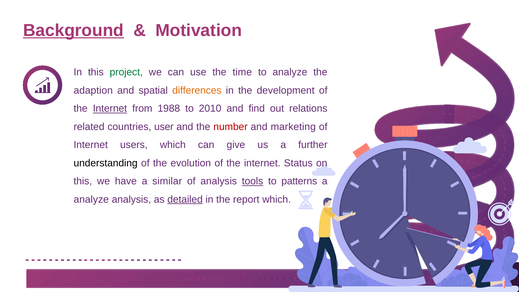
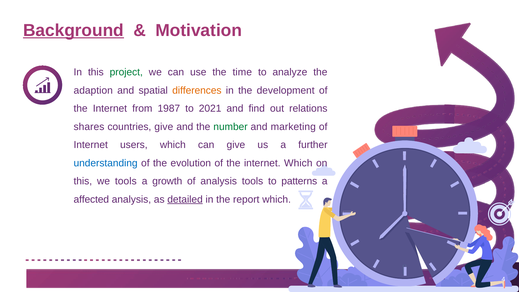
Internet underline: present -> none (110, 109)
1988: 1988 -> 1987 (169, 109)
2010: 2010 -> 2021 (210, 109)
related: related -> shares (89, 127)
countries user: user -> give (164, 127)
number colour: red -> green (231, 127)
understanding colour: black -> blue (106, 163)
internet Status: Status -> Which (298, 163)
we have: have -> tools (126, 181)
similar: similar -> growth (167, 181)
tools underline: present -> none (253, 181)
analyze: analyze -> affected (91, 199)
